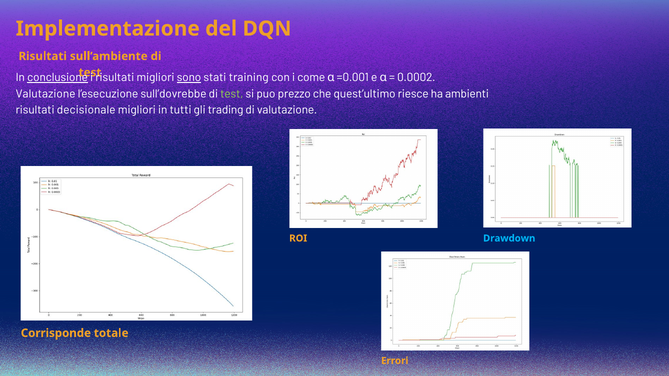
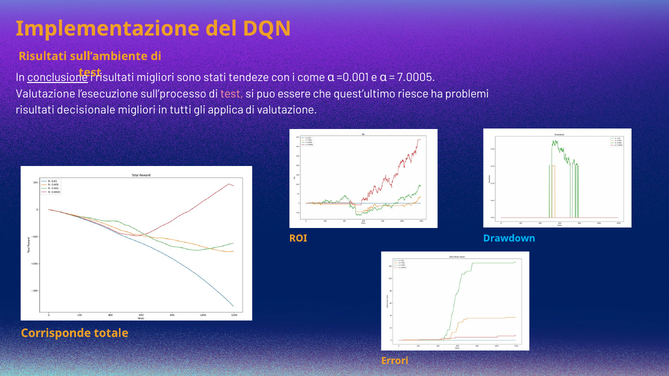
sono underline: present -> none (189, 78)
training: training -> tendeze (249, 78)
0.0002: 0.0002 -> 7.0005 (416, 78)
sull’dovrebbe: sull’dovrebbe -> sull’processo (173, 94)
test colour: light green -> pink (232, 94)
prezzo: prezzo -> essere (294, 94)
ambienti: ambienti -> problemi (467, 94)
trading: trading -> applica (226, 110)
